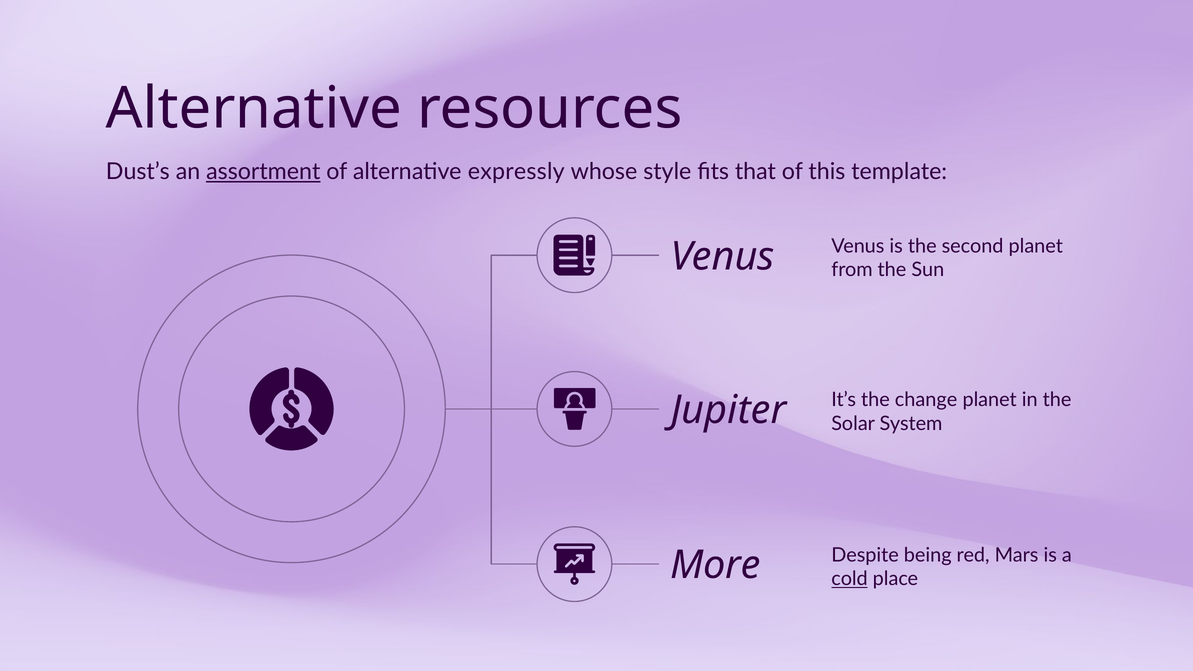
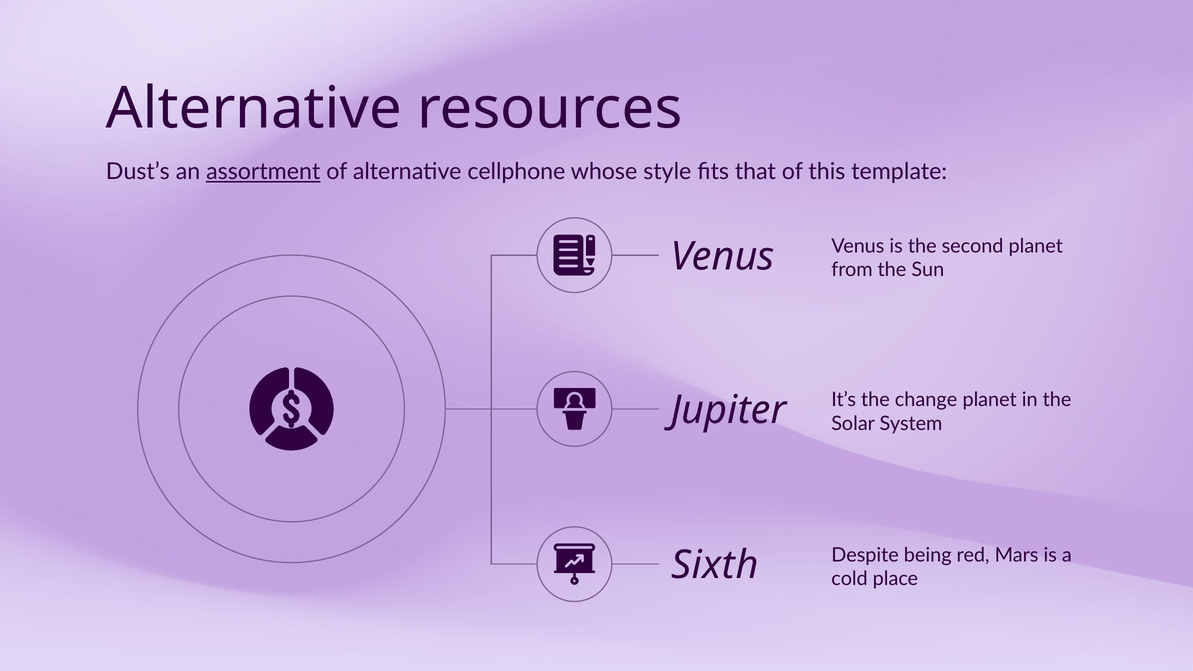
expressly: expressly -> cellphone (516, 172)
More: More -> Sixth (715, 565)
cold underline: present -> none (850, 579)
